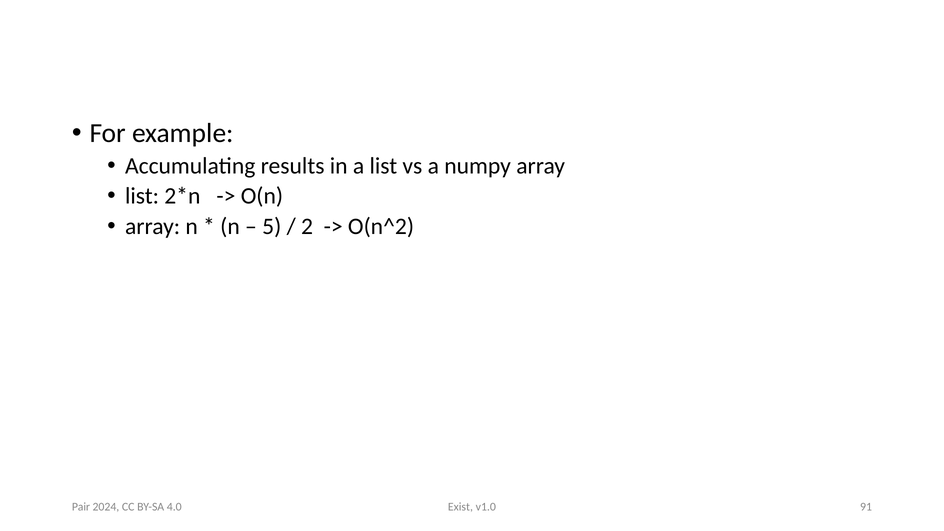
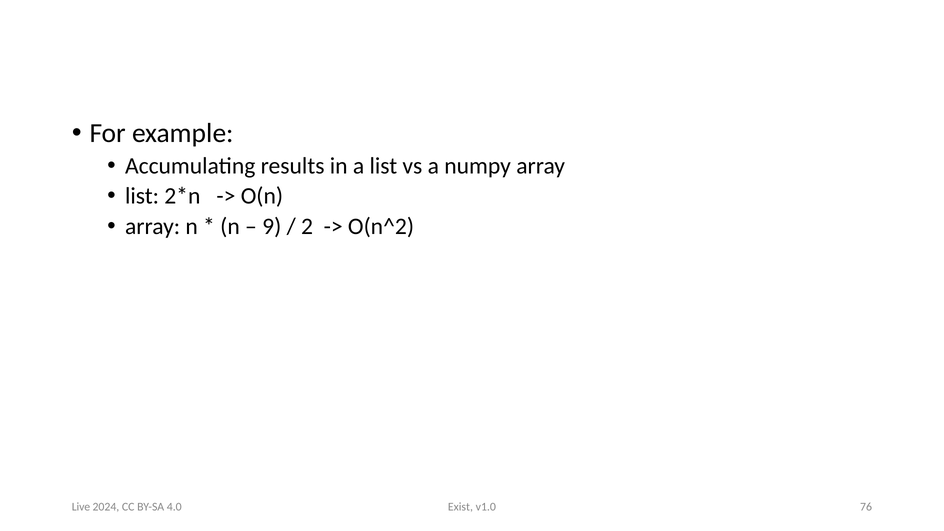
5: 5 -> 9 (272, 227)
91: 91 -> 76 (866, 507)
Pair: Pair -> Live (81, 507)
